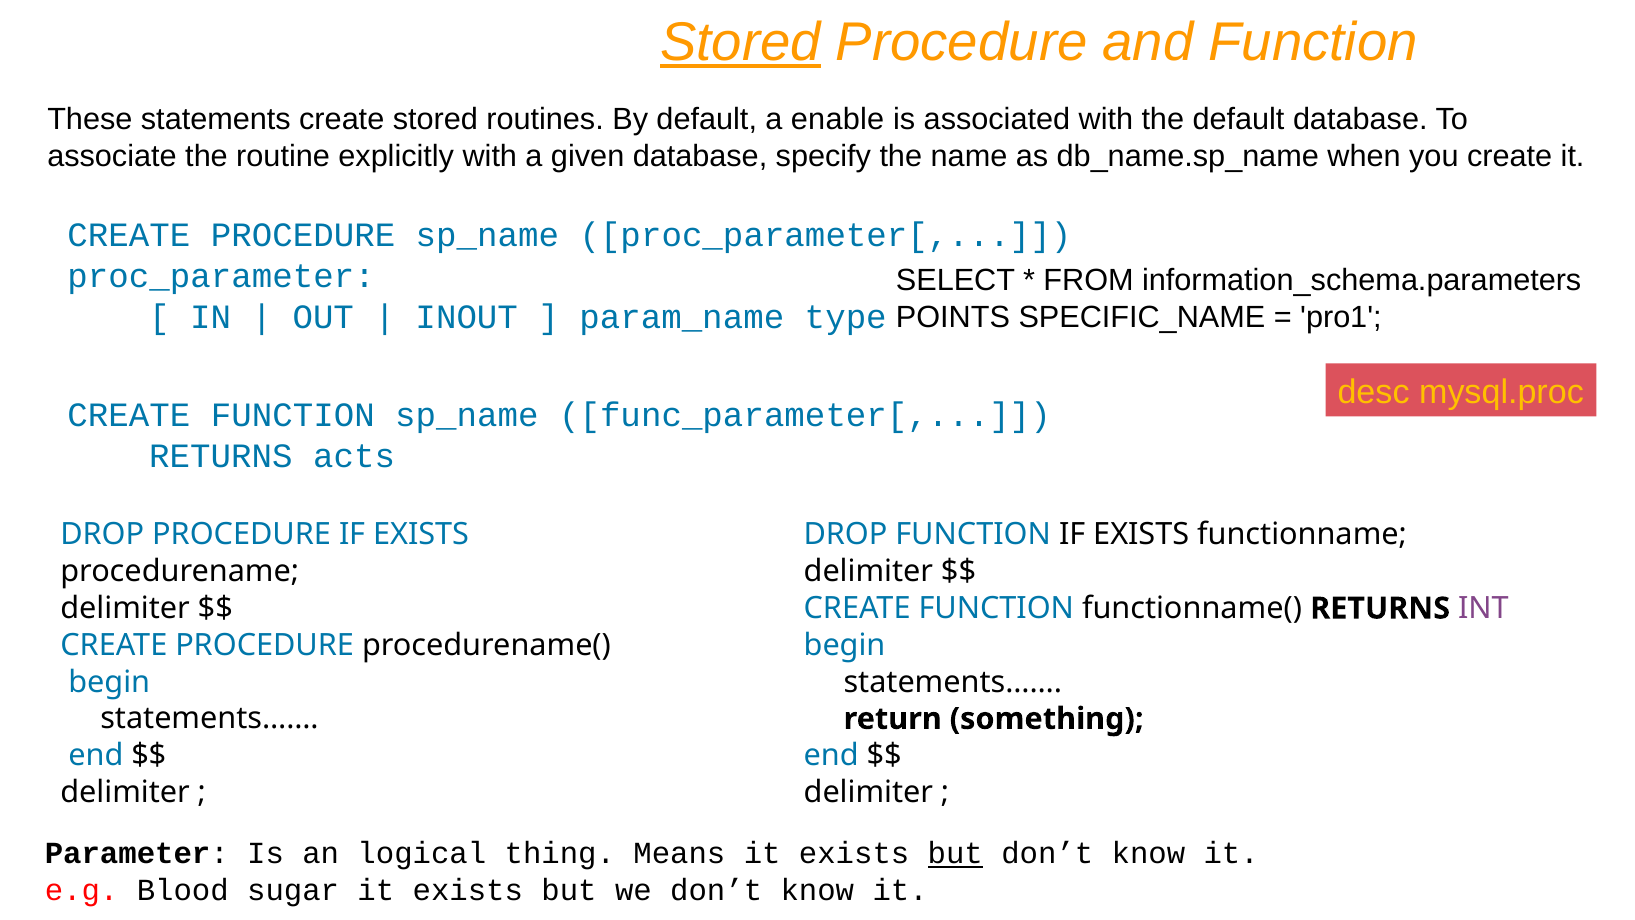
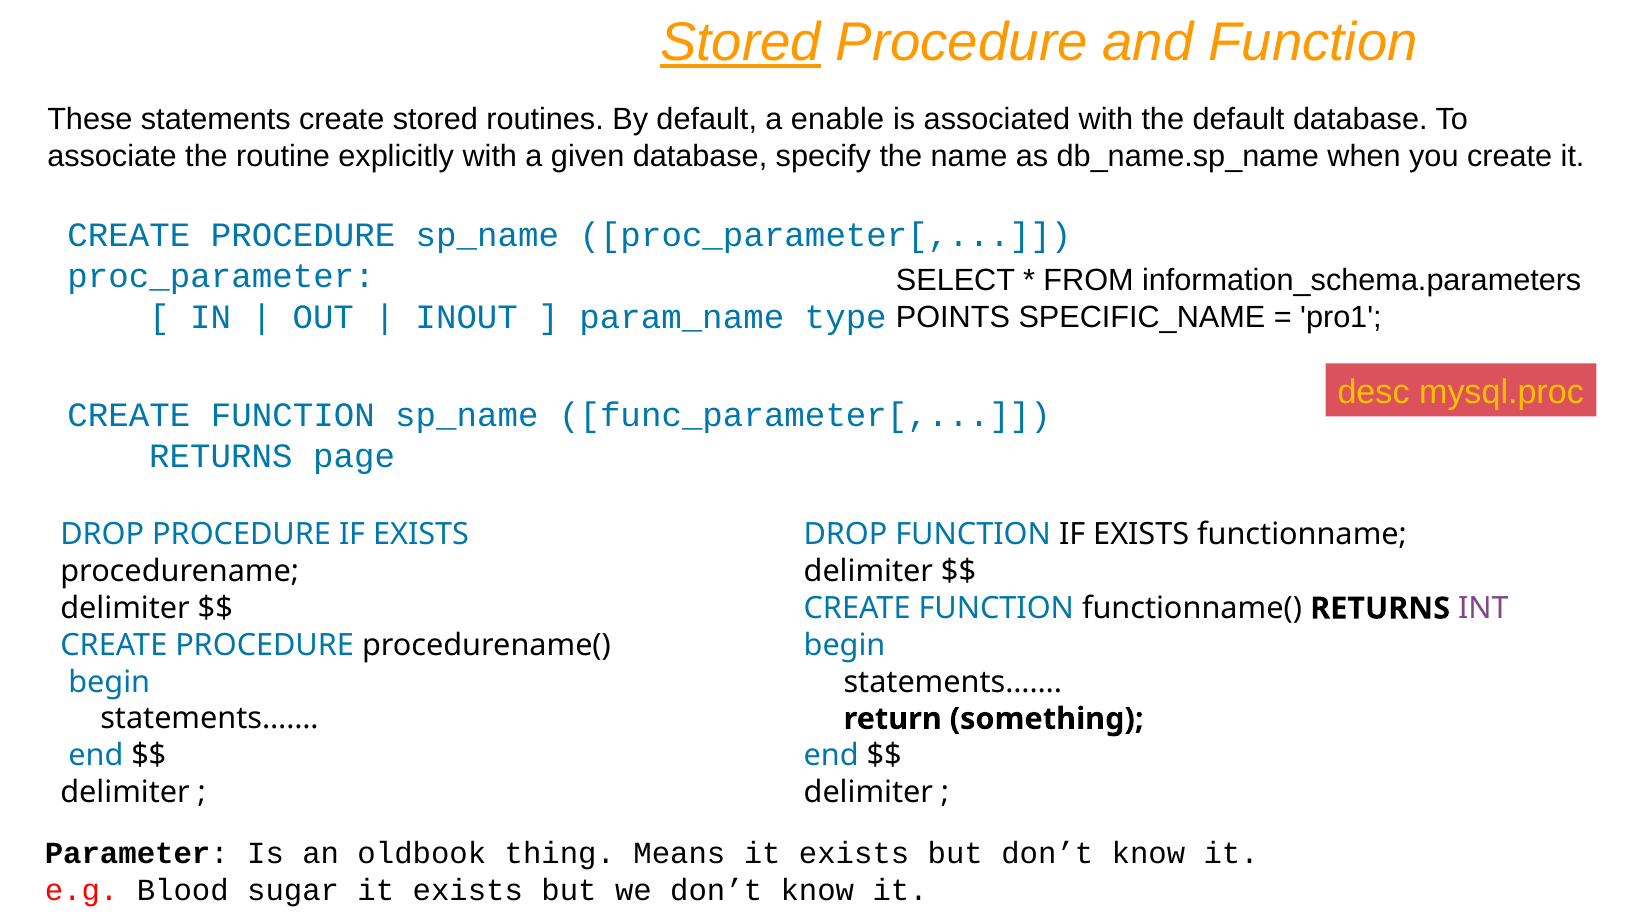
acts: acts -> page (354, 456)
logical: logical -> oldbook (422, 853)
but underline: present -> none (955, 853)
